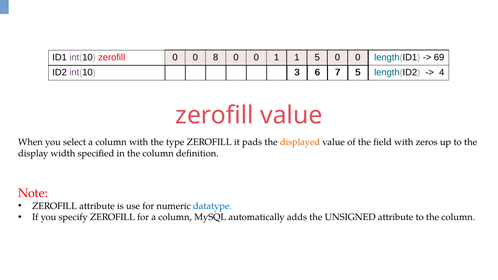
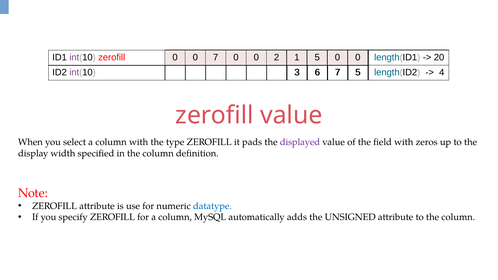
0 8: 8 -> 7 (216, 57)
0 1: 1 -> 2 (277, 57)
69: 69 -> 20 (439, 57)
displayed colour: orange -> purple (300, 142)
